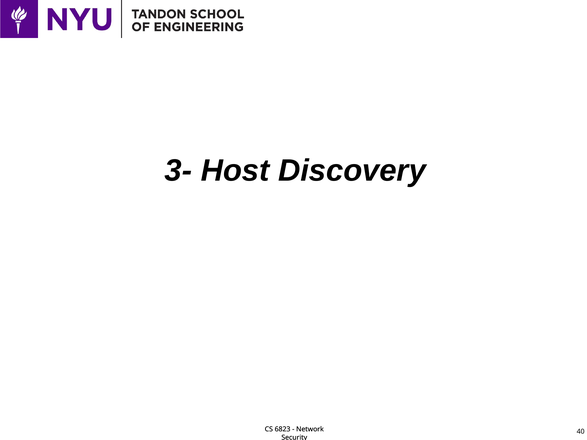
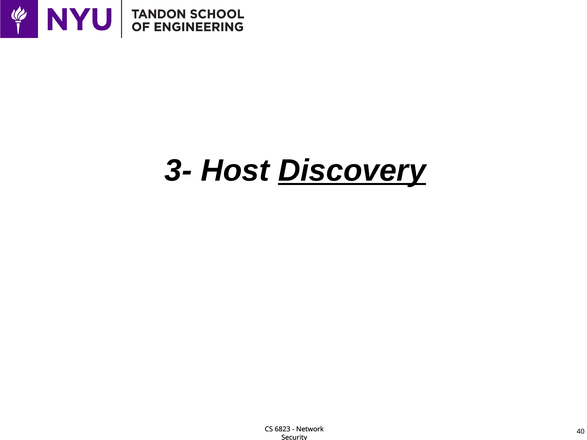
Discovery underline: none -> present (352, 171)
